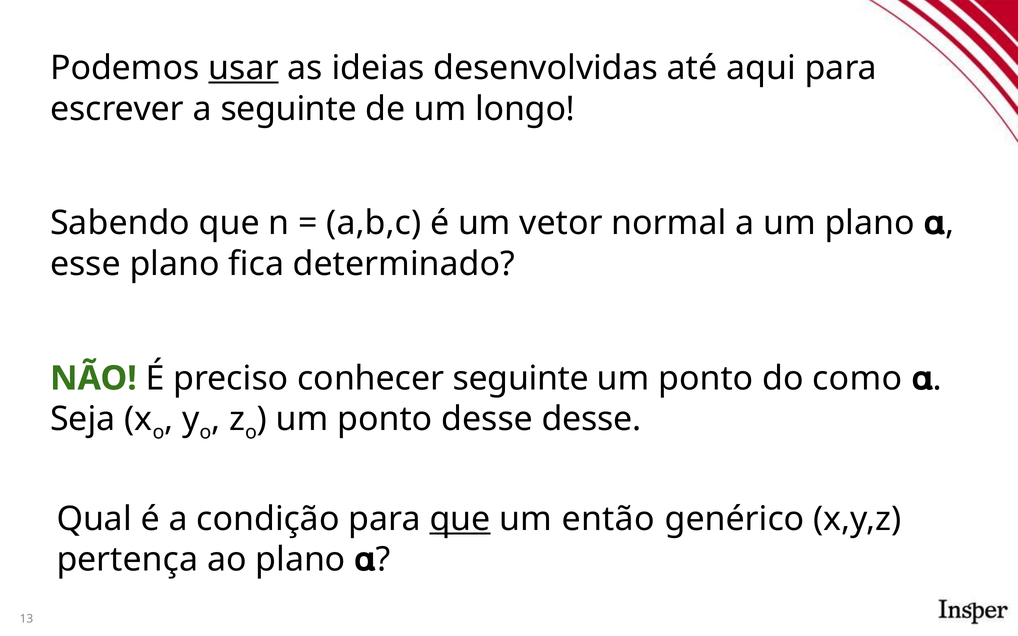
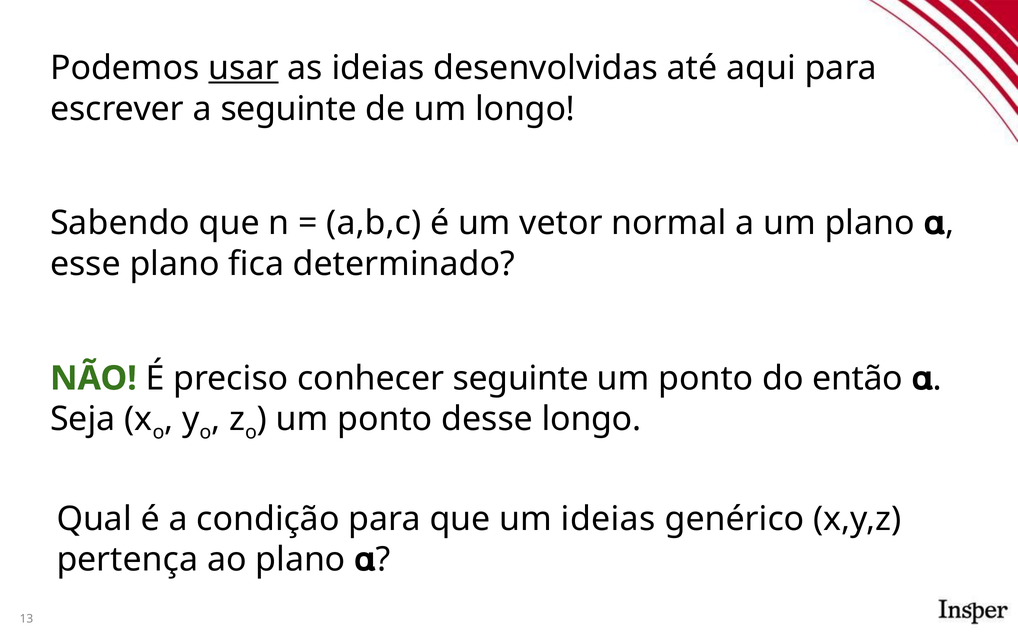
como: como -> então (858, 379)
desse desse: desse -> longo (592, 419)
que underline: present -> none (460, 519)
um então: então -> ideias (608, 519)
